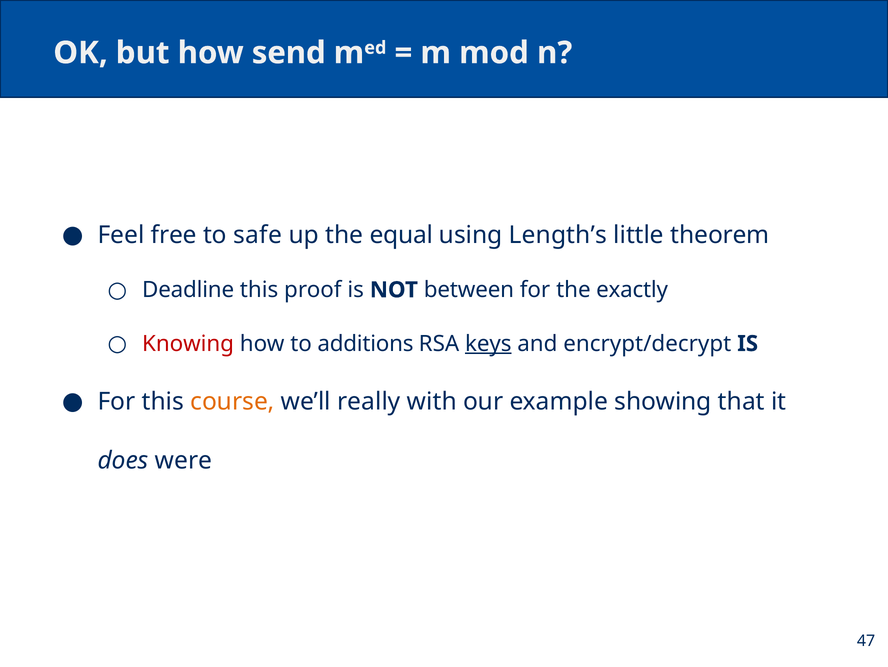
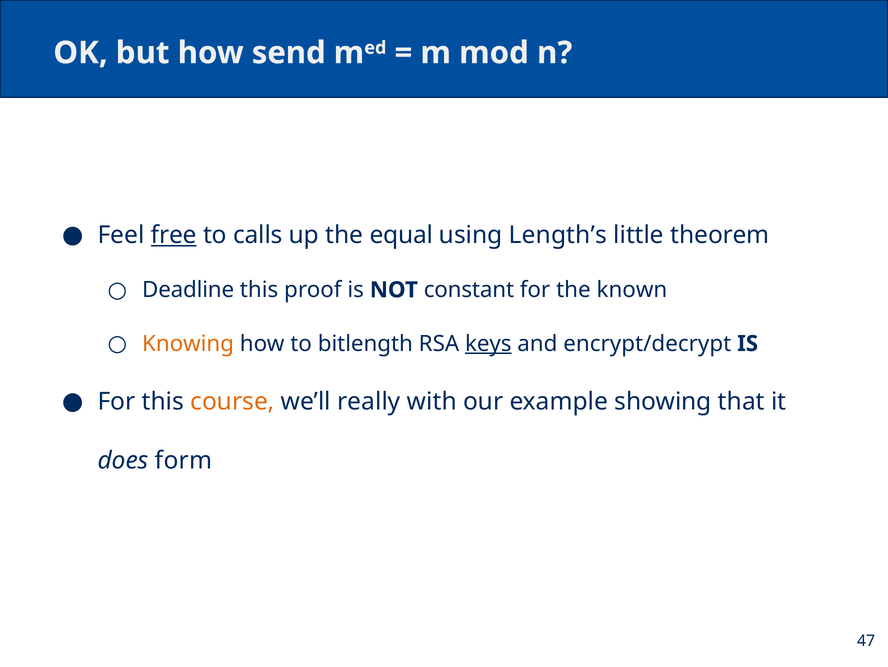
free underline: none -> present (174, 235)
safe: safe -> calls (258, 235)
between: between -> constant (469, 290)
exactly: exactly -> known (632, 290)
Knowing colour: red -> orange (188, 343)
additions: additions -> bitlength (365, 343)
were: were -> form (184, 460)
